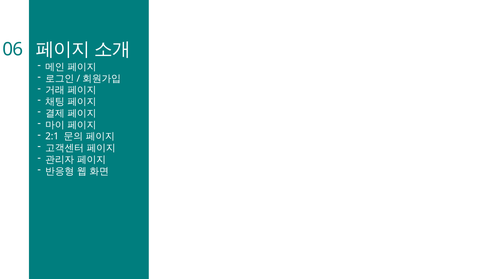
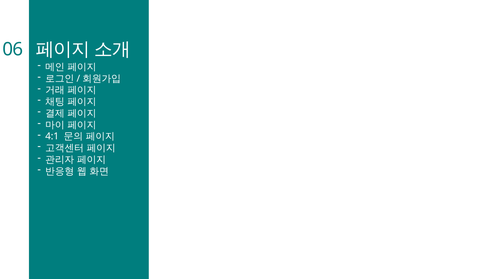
2:1: 2:1 -> 4:1 (52, 136)
